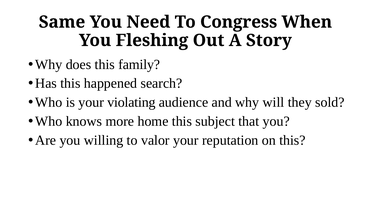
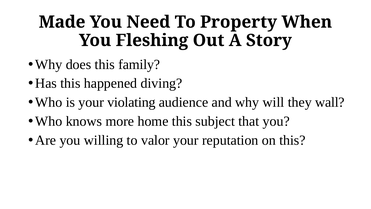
Same: Same -> Made (62, 22)
Congress: Congress -> Property (239, 22)
search: search -> diving (162, 83)
sold: sold -> wall (330, 102)
